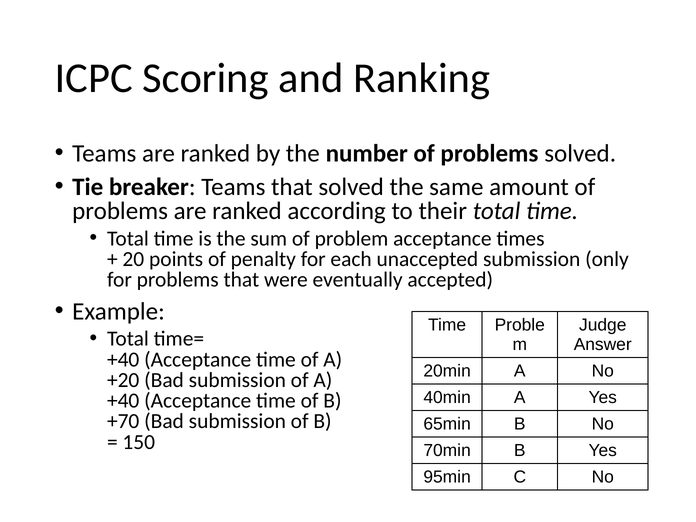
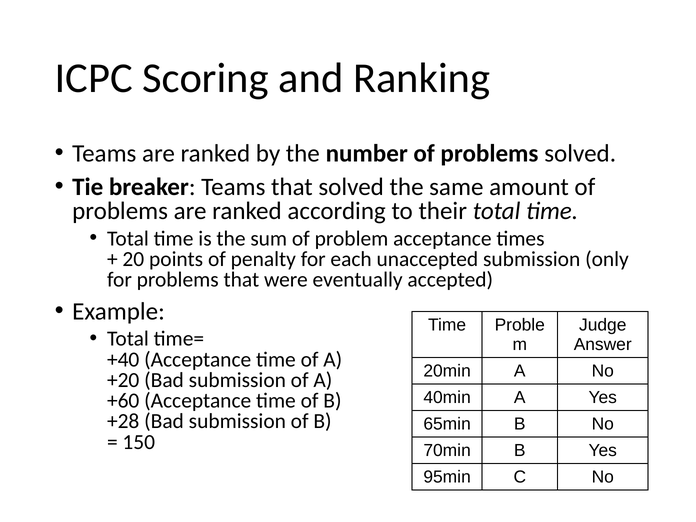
+40: +40 -> +60 (123, 401)
+70: +70 -> +28 (123, 421)
